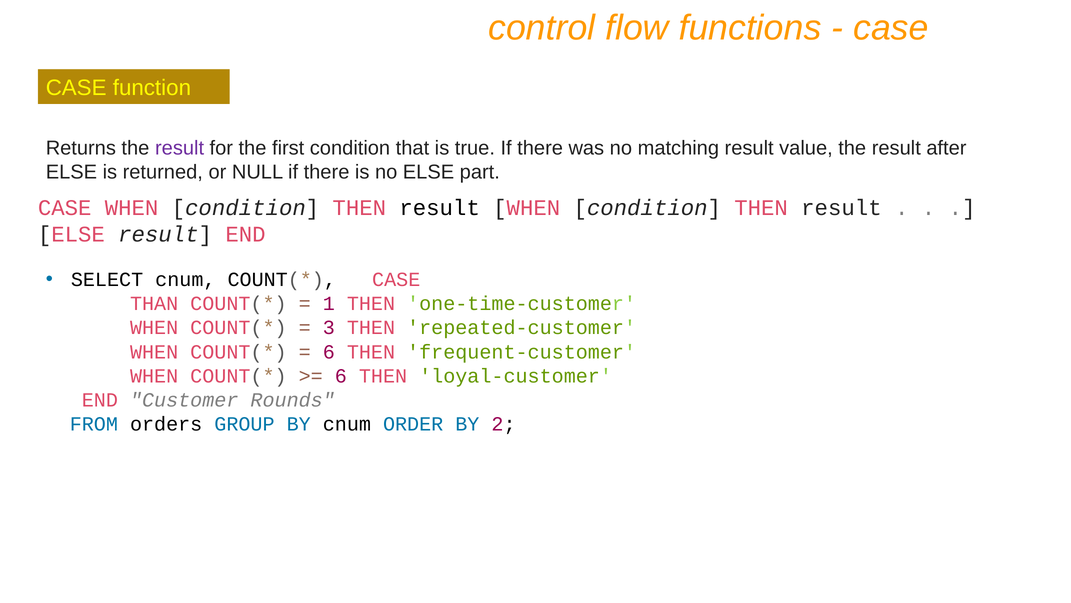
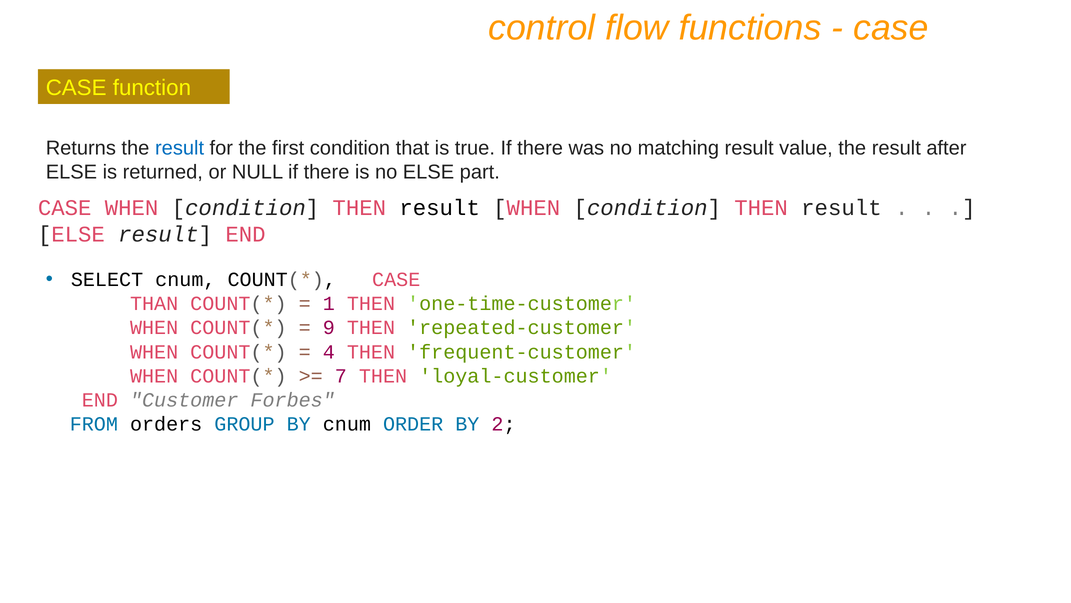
result colour: purple -> blue (180, 148)
3: 3 -> 9 (329, 328)
6: 6 -> 4 (329, 352)
6: 6 -> 7 (341, 376)
Rounds: Rounds -> Forbes (293, 400)
